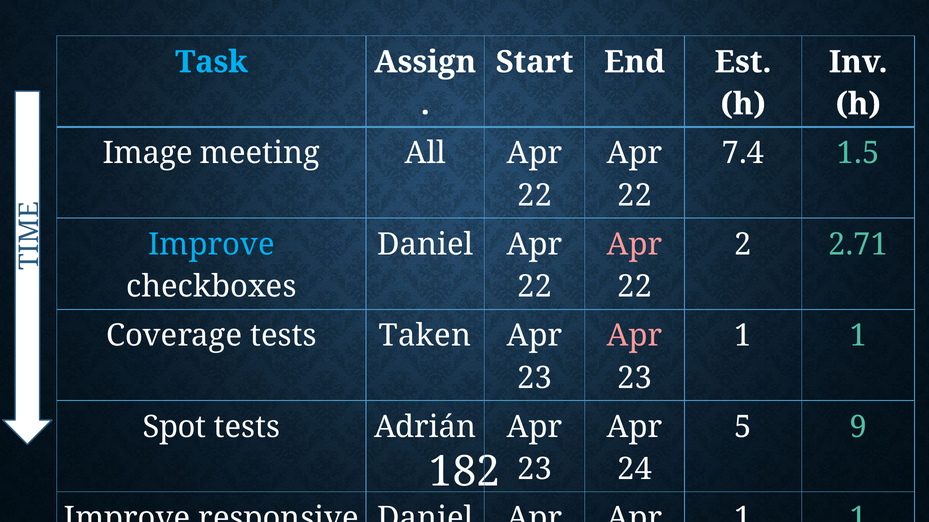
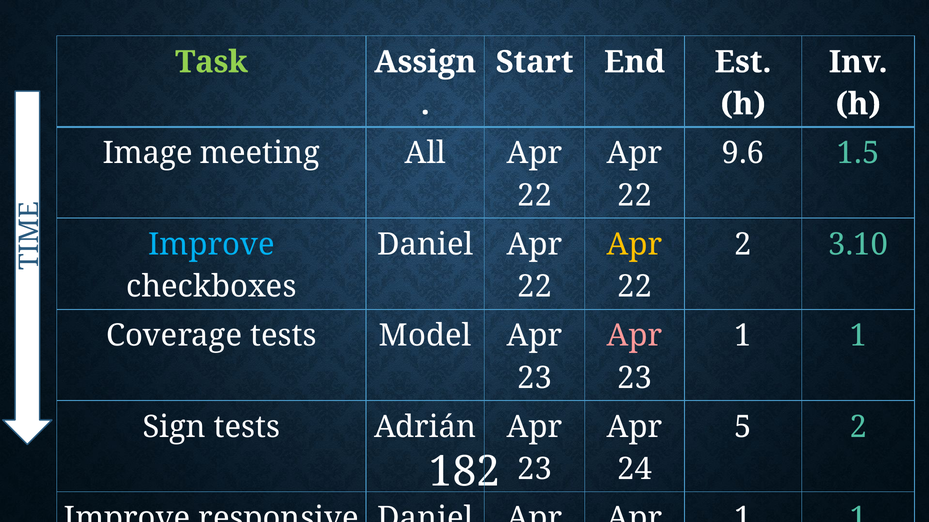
Task colour: light blue -> light green (212, 62)
7.4: 7.4 -> 9.6 (743, 153)
Apr colour: pink -> yellow (635, 245)
2.71: 2.71 -> 3.10 (858, 245)
Taken: Taken -> Model (425, 336)
Spot: Spot -> Sign (174, 427)
5 9: 9 -> 2 (858, 427)
